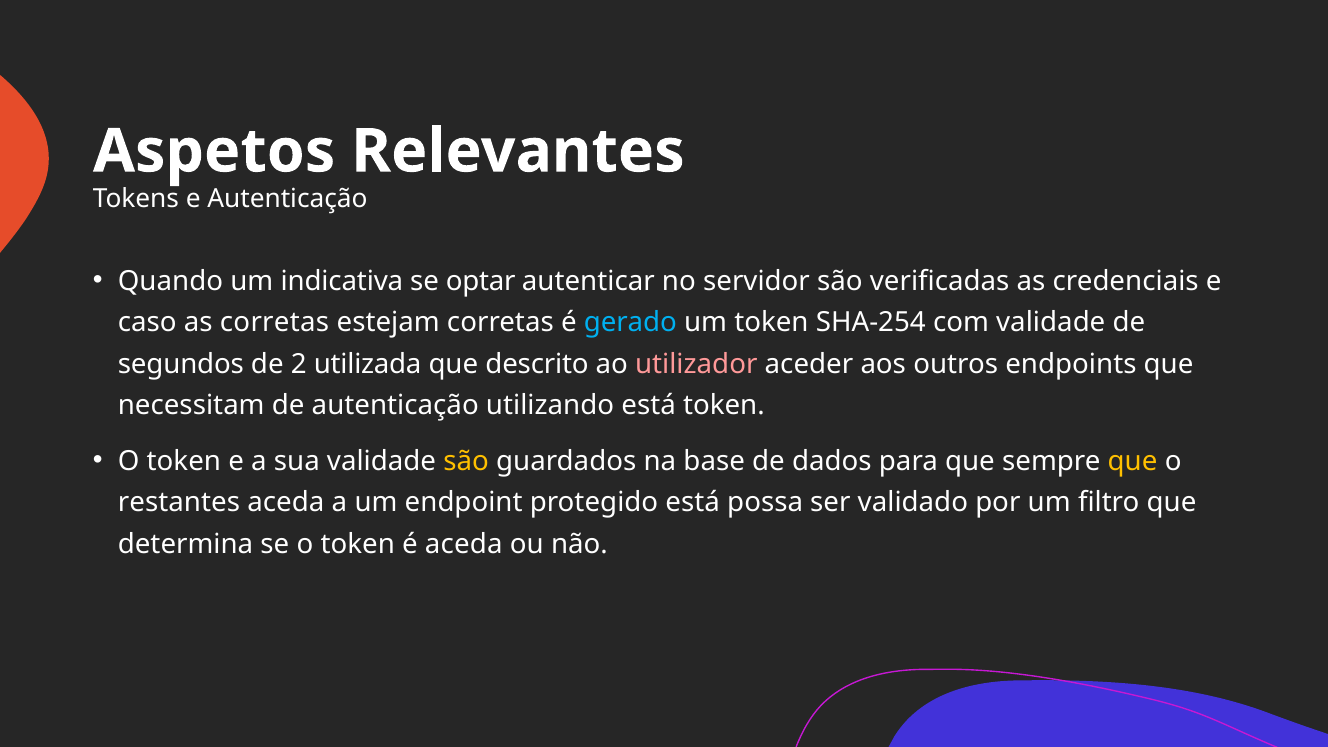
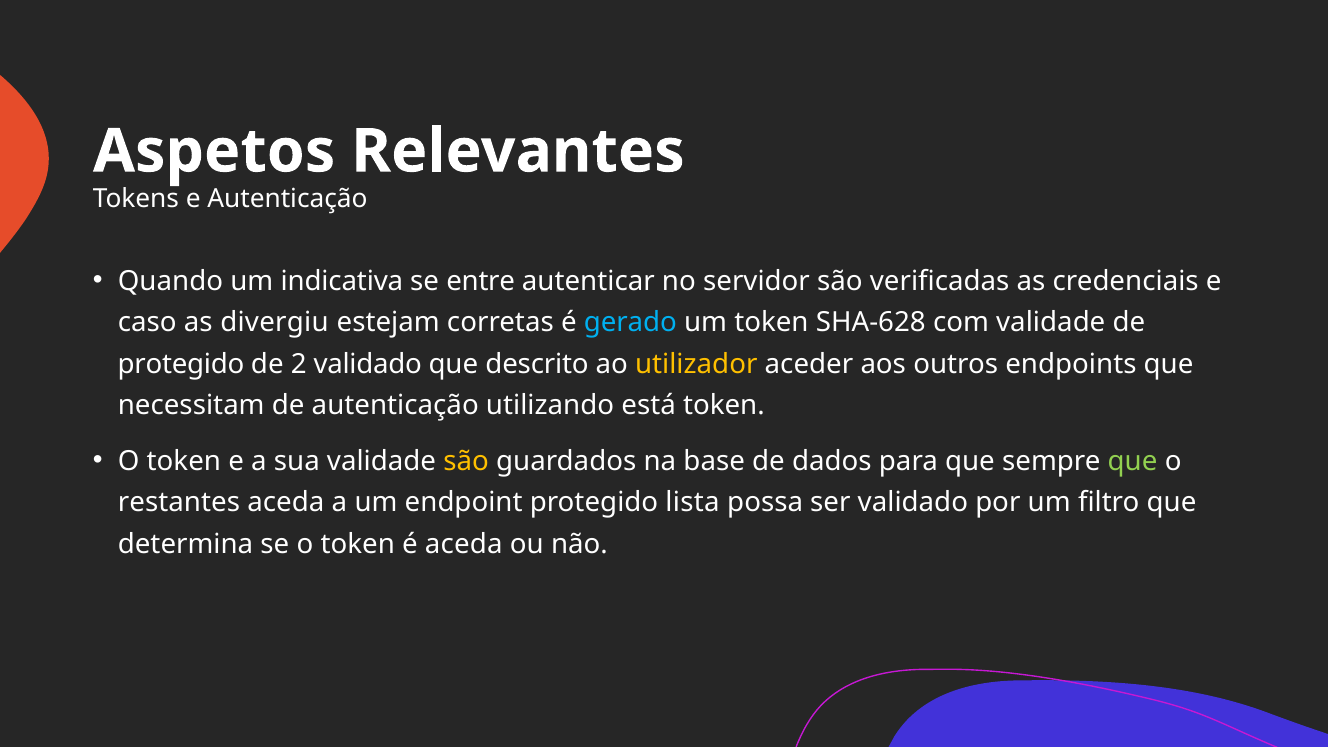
optar: optar -> entre (481, 281)
as corretas: corretas -> divergiu (275, 322)
SHA-254: SHA-254 -> SHA-628 (871, 322)
segundos: segundos -> protegido (181, 364)
2 utilizada: utilizada -> validado (368, 364)
utilizador colour: pink -> yellow (696, 364)
que colour: yellow -> light green (1133, 461)
protegido está: está -> lista (693, 503)
